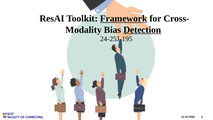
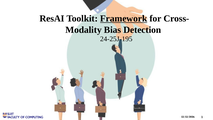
Detection underline: present -> none (142, 30)
